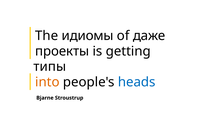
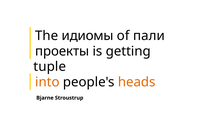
даже: даже -> пали (149, 36)
типы: типы -> tuple (50, 67)
heads colour: blue -> orange (137, 82)
